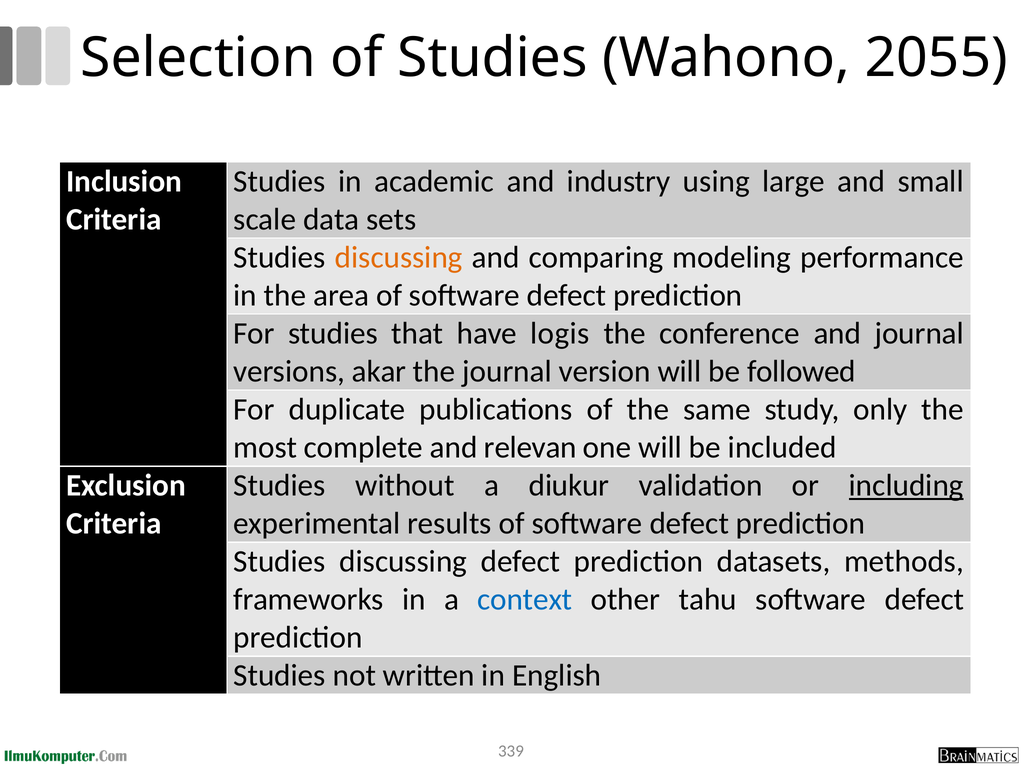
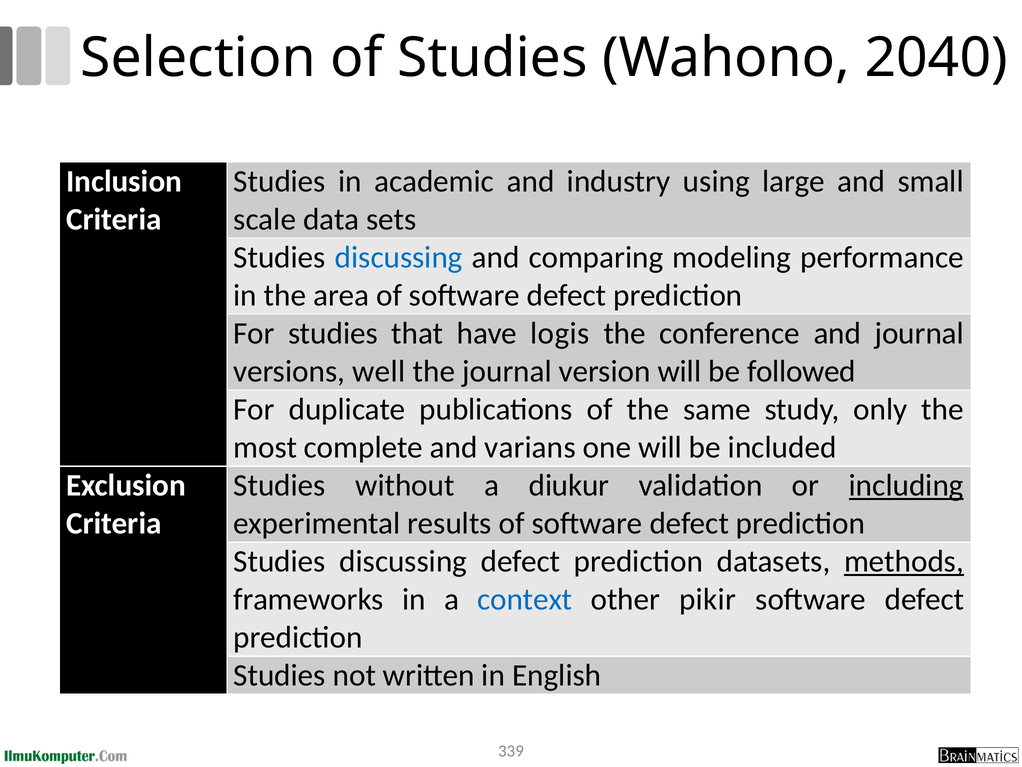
2055: 2055 -> 2040 (936, 58)
discussing colour: orange -> blue (399, 257)
akar: akar -> well (379, 371)
relevan: relevan -> varians (530, 447)
methods underline: none -> present (904, 561)
tahu: tahu -> pikir (708, 599)
